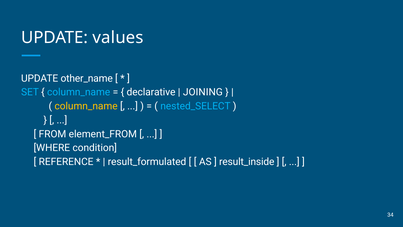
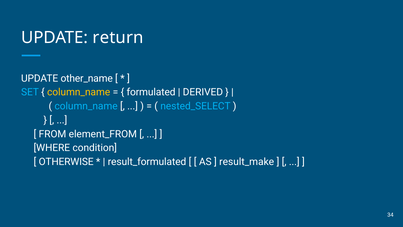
values: values -> return (118, 37)
column_name colour: light blue -> yellow (79, 92)
declarative: declarative -> formulated (151, 92)
JOINING: JOINING -> DERIVED (203, 92)
column_name colour: yellow -> light blue (86, 106)
REFERENCE: REFERENCE -> OTHERWISE (66, 162)
result_inside: result_inside -> result_make (247, 162)
